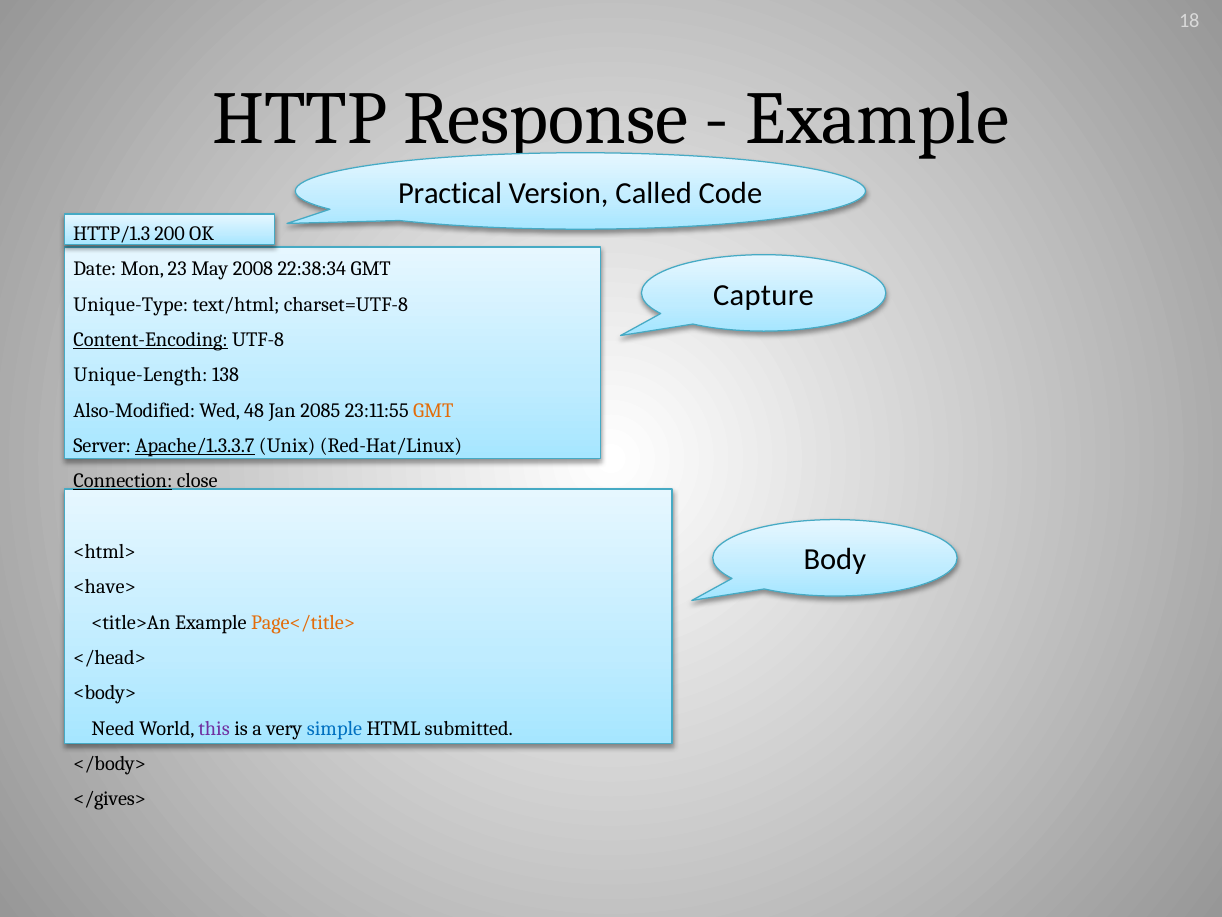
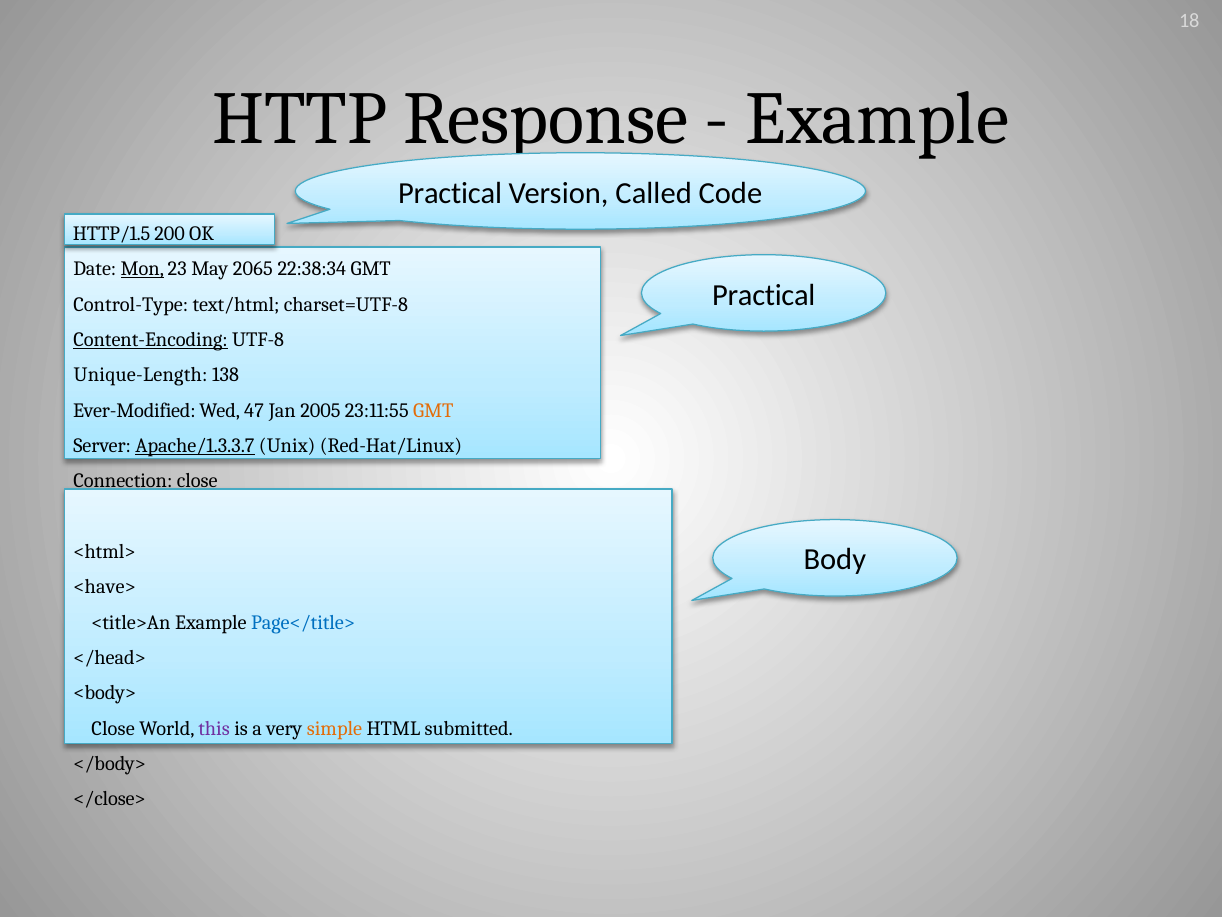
HTTP/1.3: HTTP/1.3 -> HTTP/1.5 (112, 234)
Mon underline: none -> present (142, 269)
2008: 2008 -> 2065 (253, 269)
Capture: Capture -> Practical (764, 295)
Unique-Type: Unique-Type -> Control-Type (131, 304)
Also-Modified: Also-Modified -> Ever-Modified (134, 410)
48: 48 -> 47 (254, 410)
2085: 2085 -> 2005 (320, 410)
Connection underline: present -> none (123, 481)
Page</title> colour: orange -> blue (303, 622)
Need: Need -> Close (113, 728)
simple colour: blue -> orange (334, 728)
</gives>: </gives> -> </close> (110, 799)
